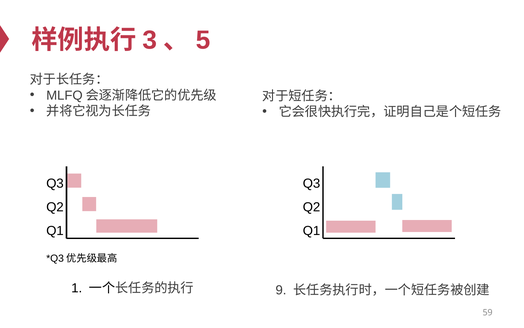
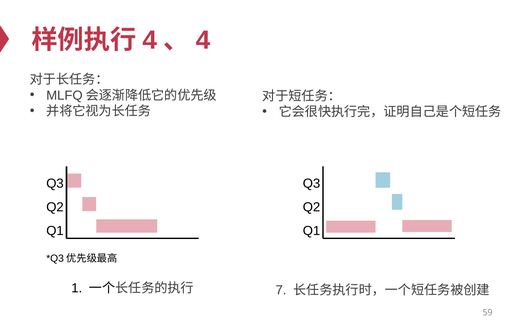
3: 3 -> 4 (150, 40)
5: 5 -> 4 (203, 40)
9: 9 -> 7 (281, 290)
